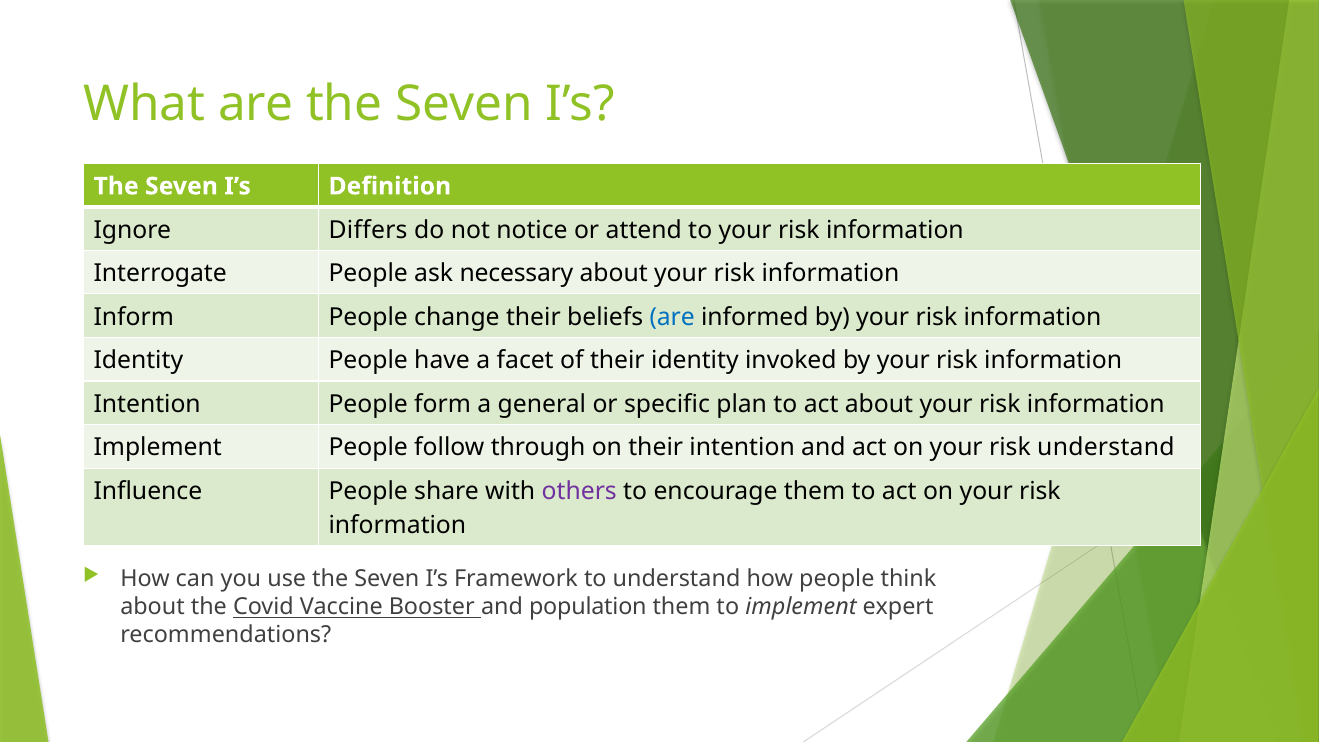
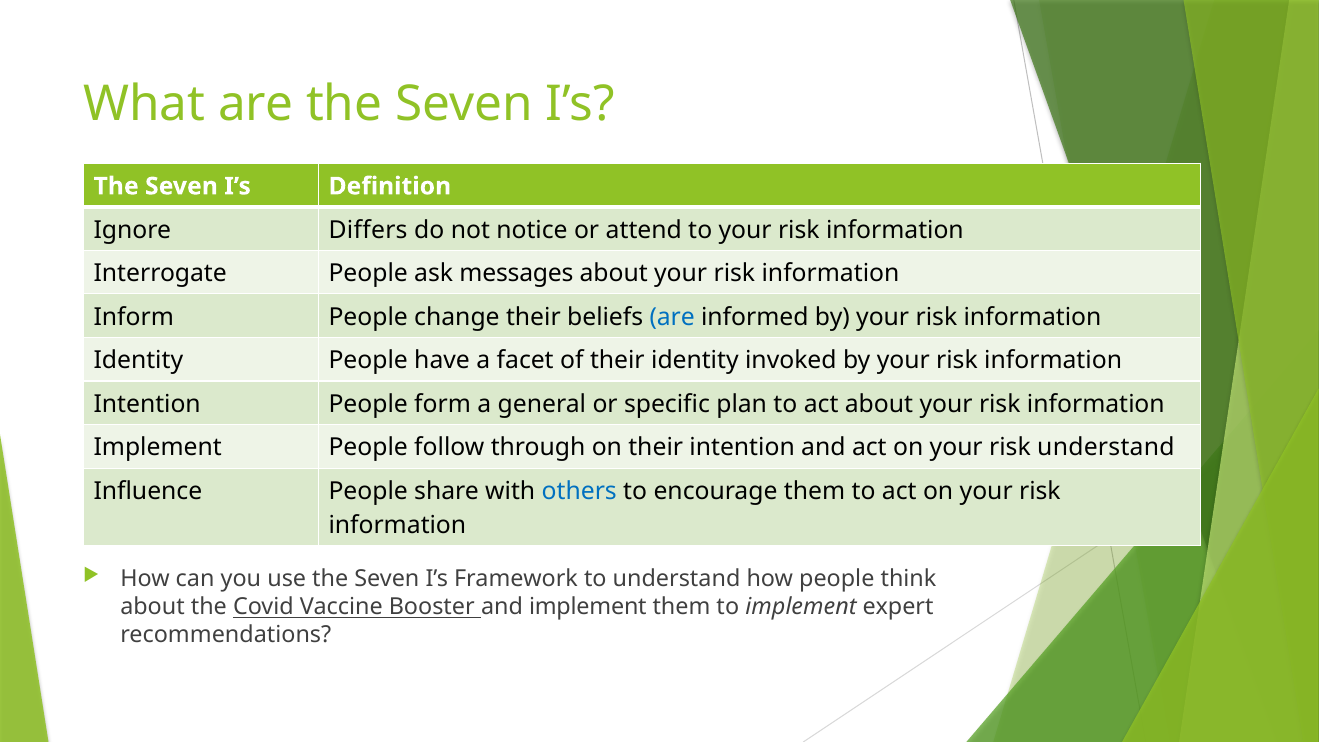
necessary: necessary -> messages (516, 273)
others colour: purple -> blue (579, 491)
and population: population -> implement (588, 607)
